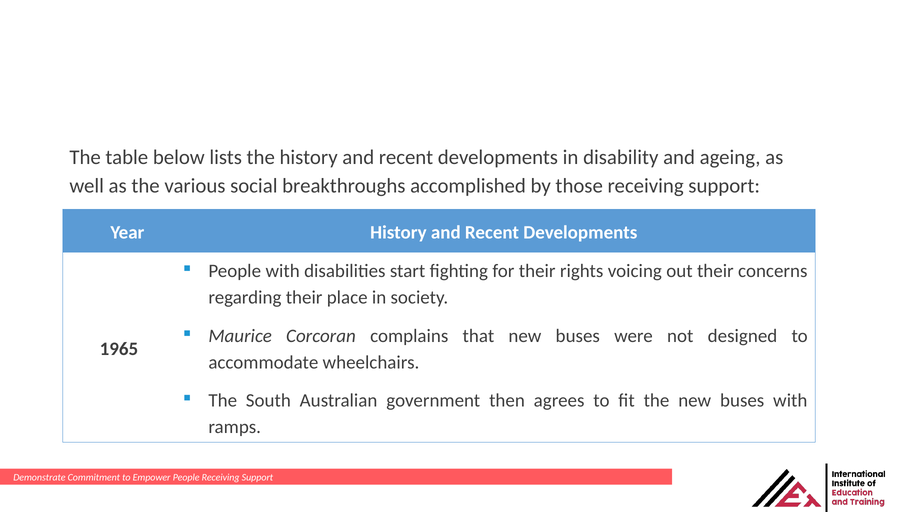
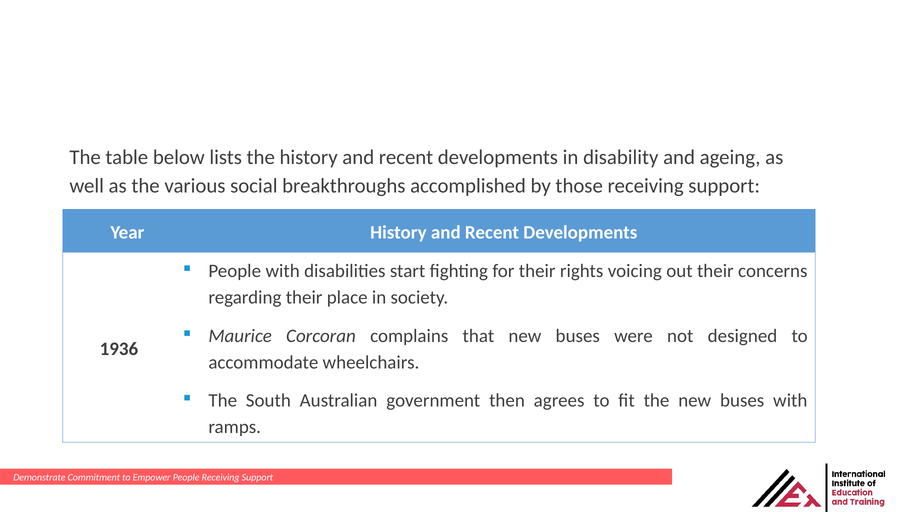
1965: 1965 -> 1936 (119, 349)
